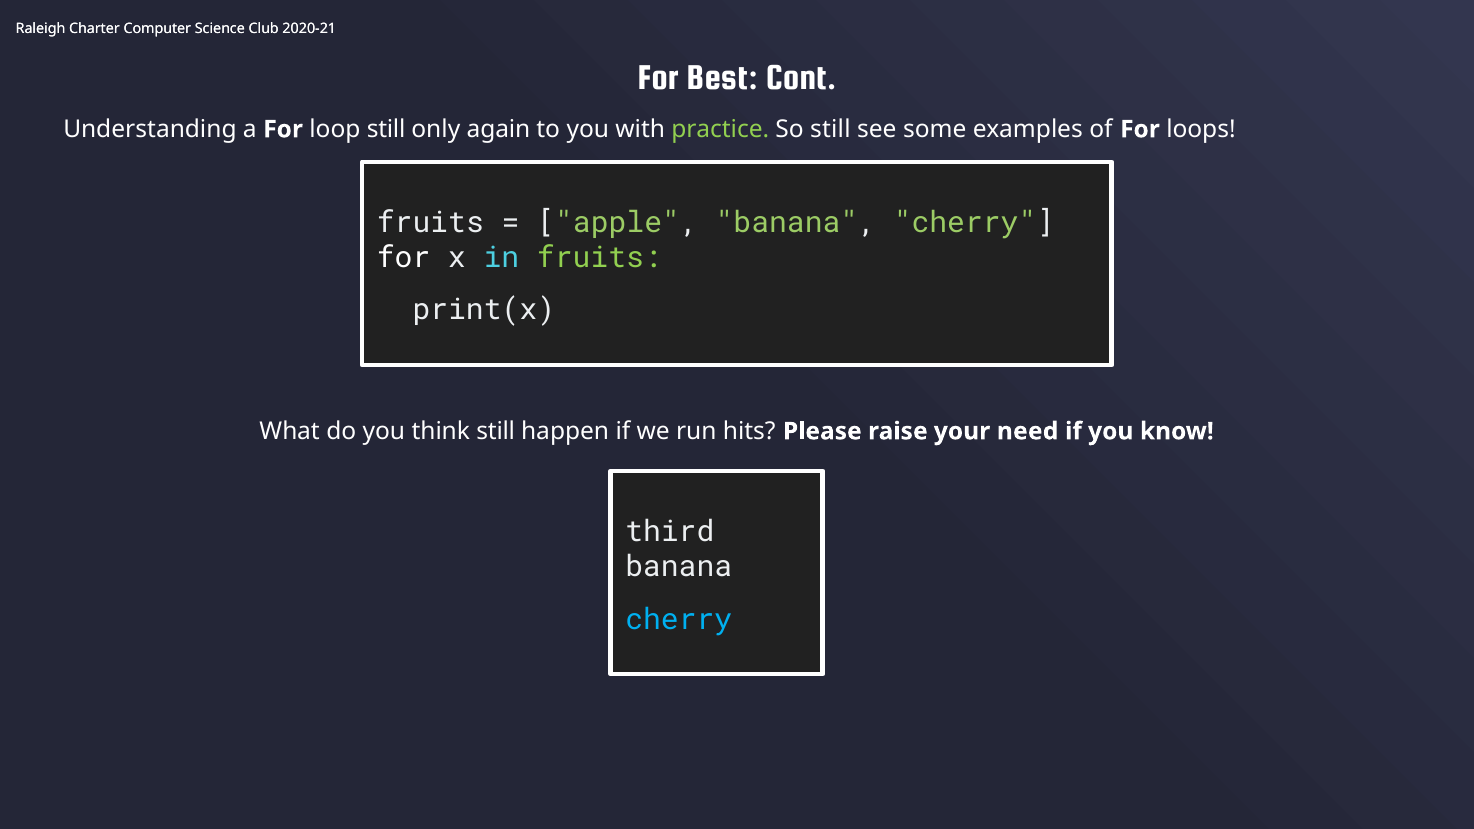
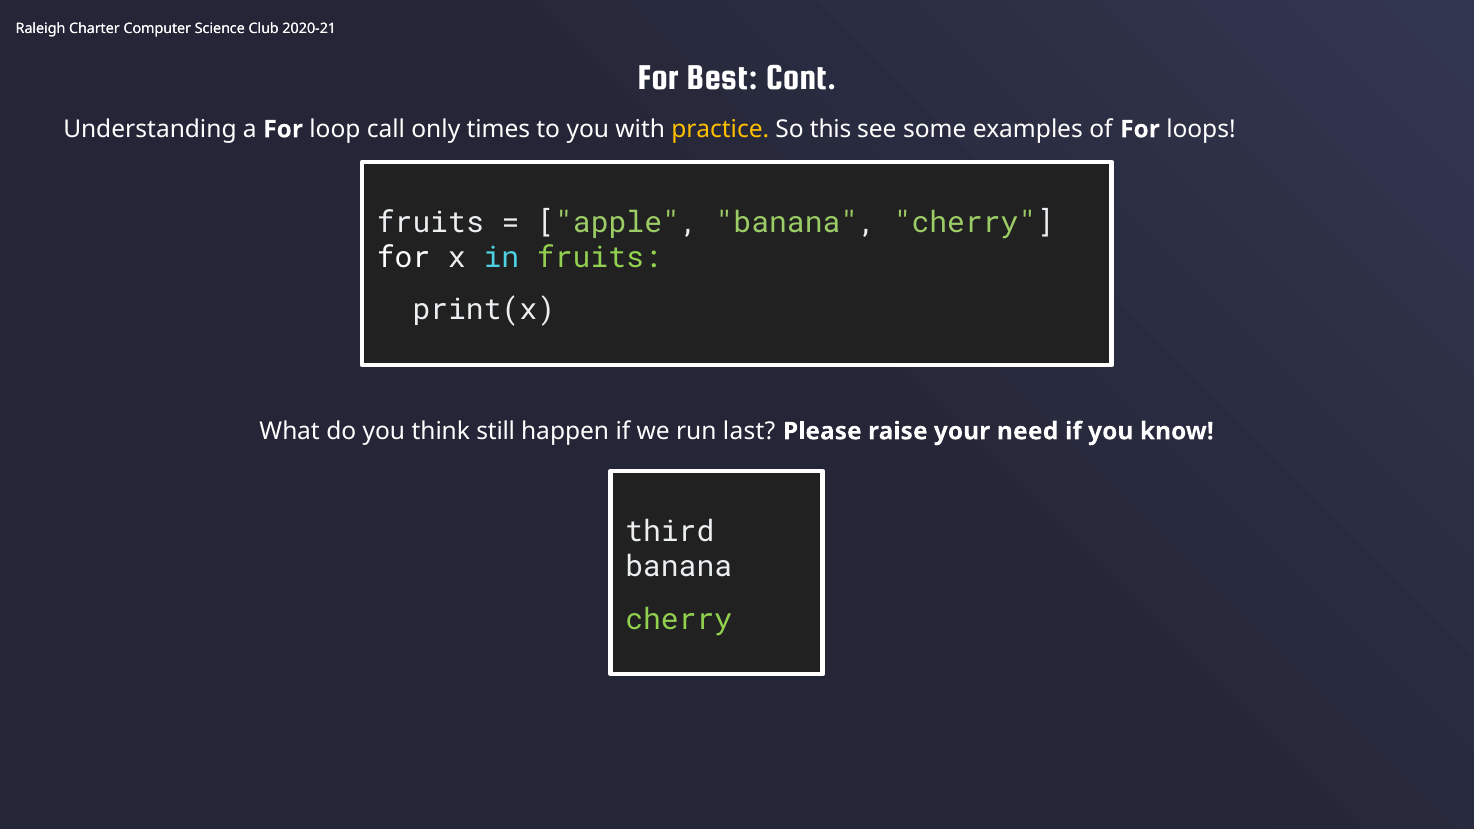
loop still: still -> call (386, 129)
again: again -> times (498, 129)
practice colour: light green -> yellow (720, 129)
So still: still -> this (831, 129)
hits: hits -> last (749, 431)
cherry colour: light blue -> light green (679, 619)
